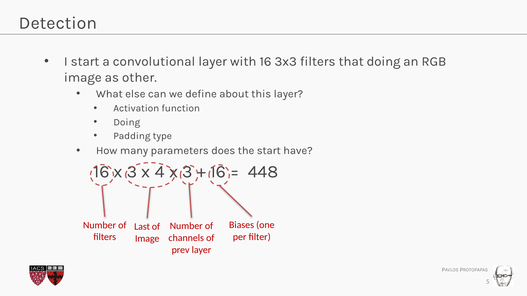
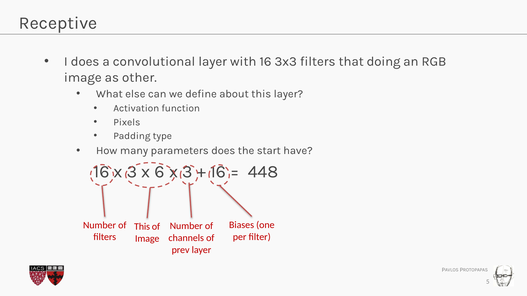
Detection: Detection -> Receptive (58, 23)
I start: start -> does (85, 62)
Doing: Doing -> Pixels (127, 122)
4: 4 -> 6 (160, 172)
Last: Last -> This (142, 227)
